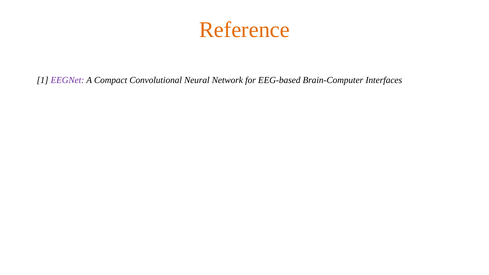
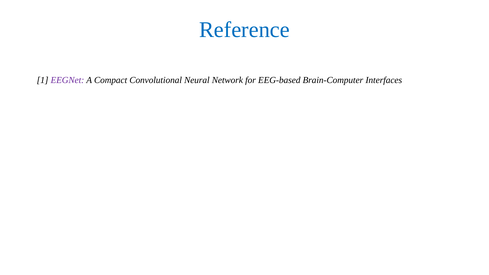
Reference colour: orange -> blue (244, 30)
